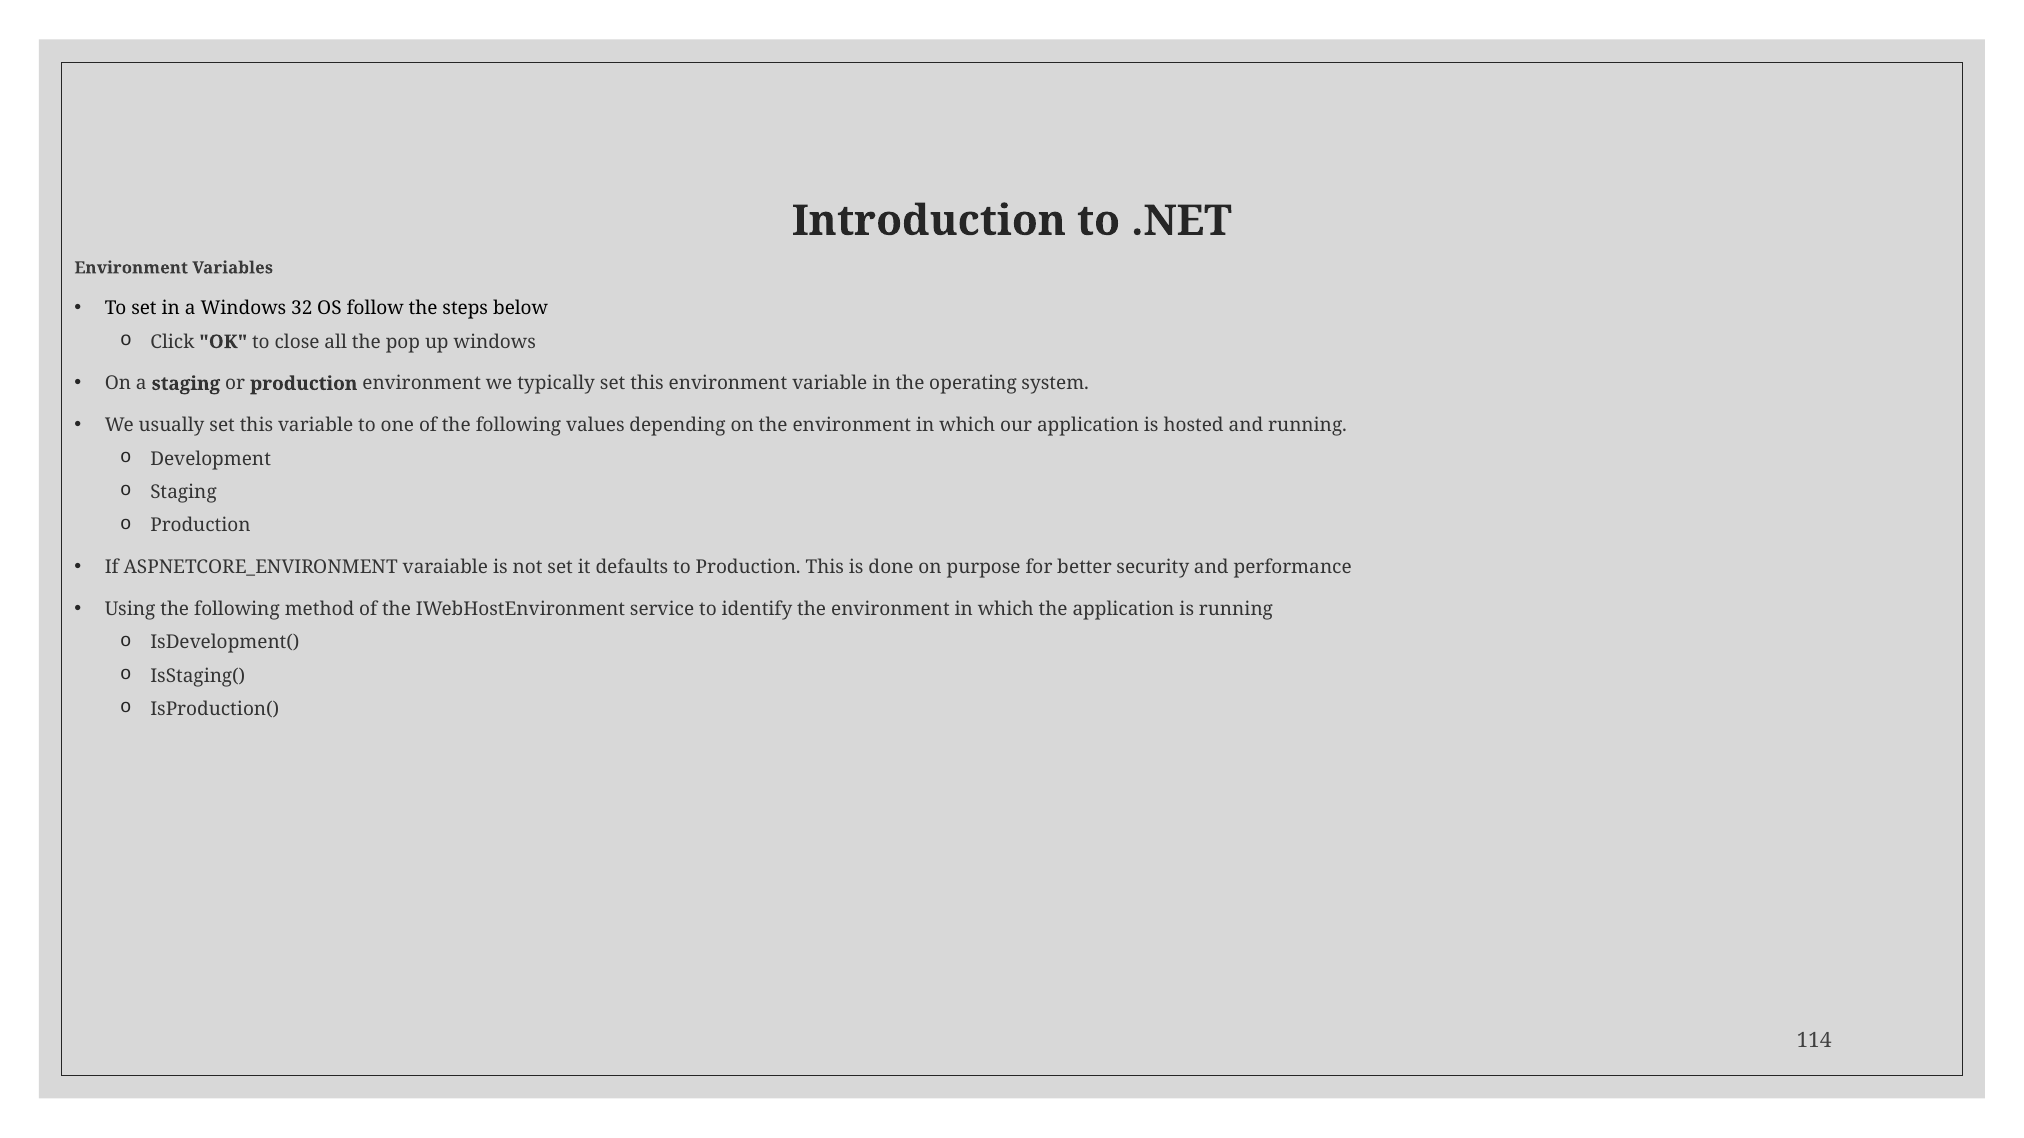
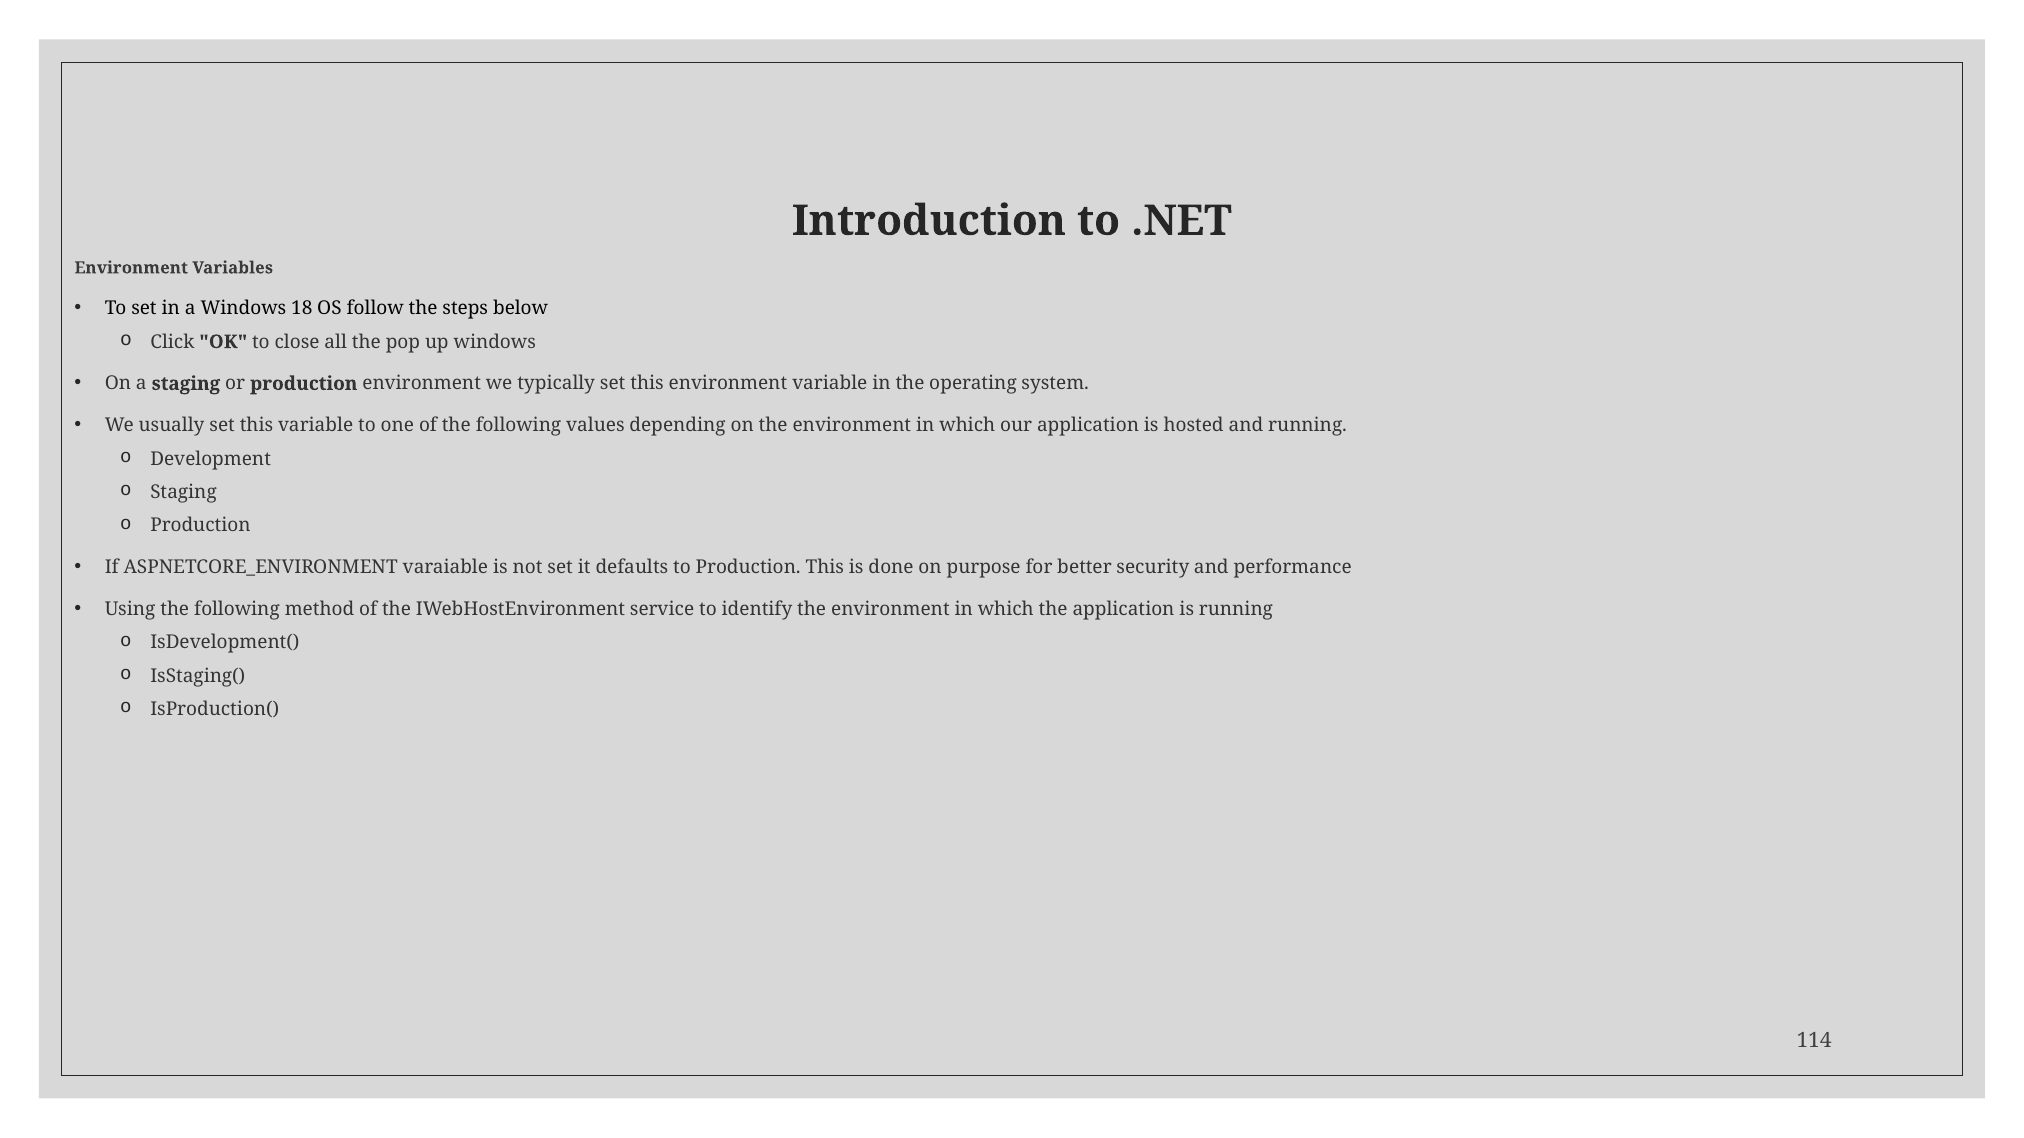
32: 32 -> 18 (302, 309)
